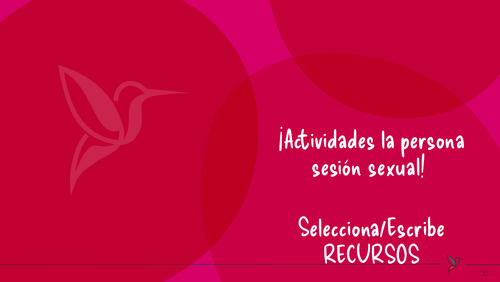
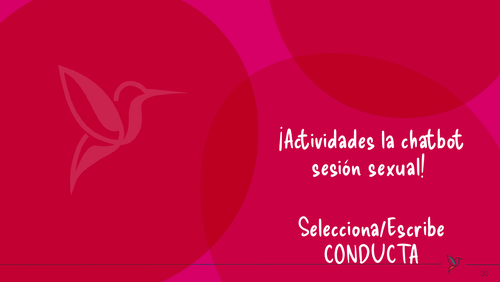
persona: persona -> chatbot (433, 140)
RECURSOS: RECURSOS -> CONDUCTA (371, 255)
